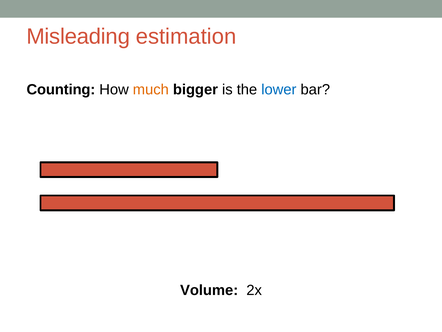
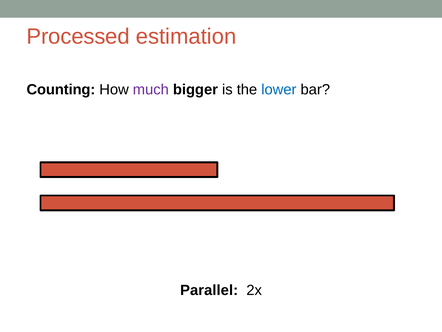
Misleading: Misleading -> Processed (78, 37)
much colour: orange -> purple (151, 89)
Volume: Volume -> Parallel (209, 290)
